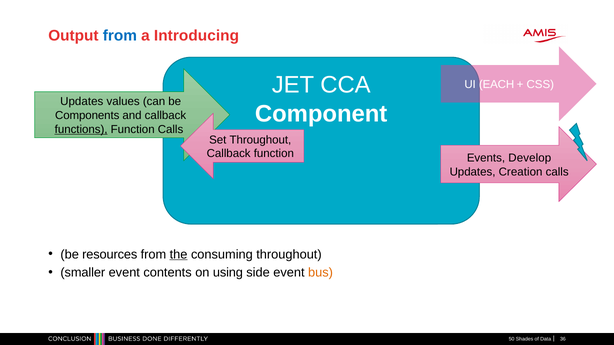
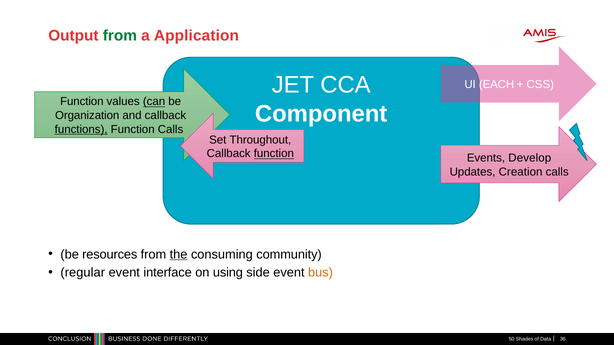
from colour: blue -> green (120, 36)
Introducing: Introducing -> Application (196, 36)
Updates: Updates -> Function (82, 102)
can underline: none -> present (154, 102)
Components: Components -> Organization (87, 116)
function underline: none -> present (274, 154)
consuming throughout: throughout -> community (289, 255)
smaller: smaller -> regular (83, 273)
contents: contents -> interface (168, 273)
